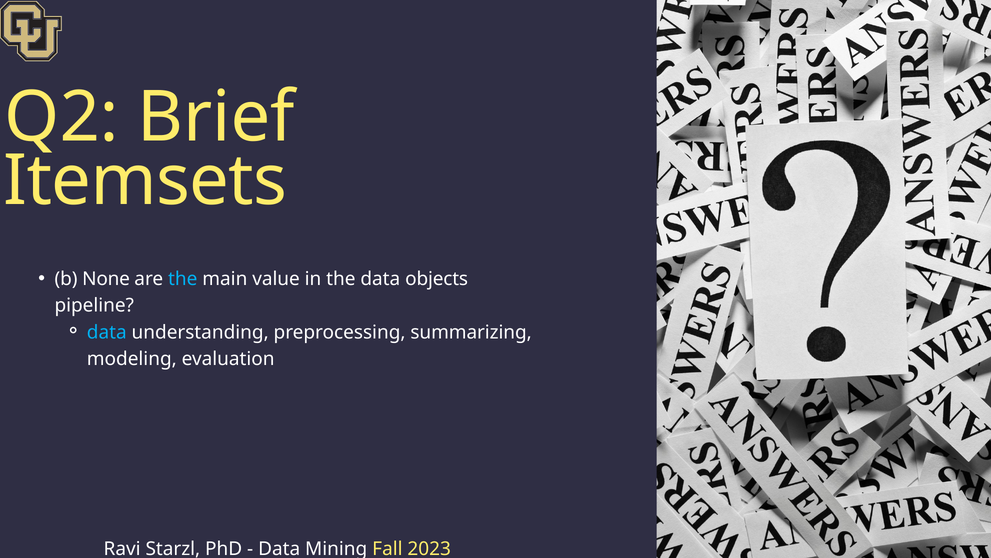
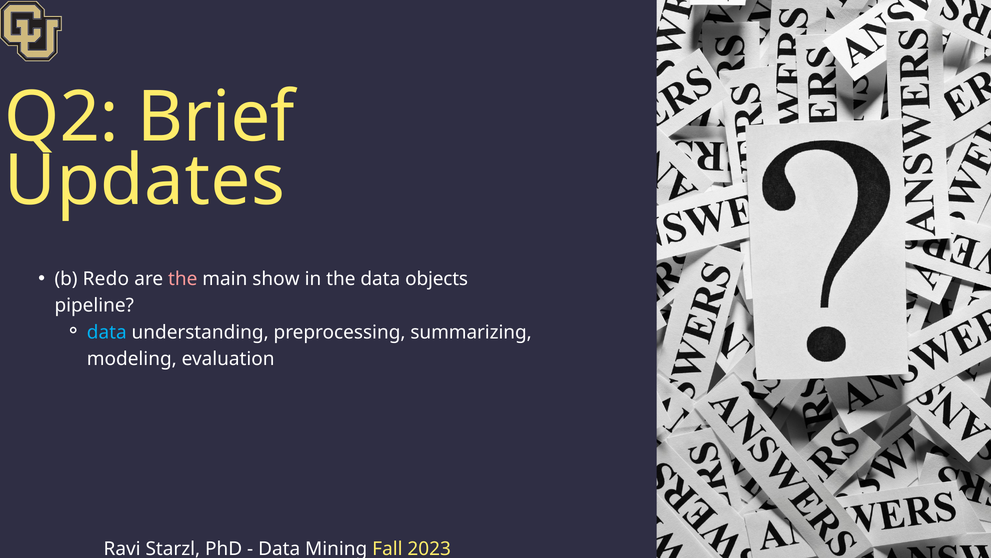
Itemsets: Itemsets -> Updates (145, 181)
None: None -> Redo (106, 279)
the colour: light blue -> pink (183, 279)
value: value -> show (276, 279)
